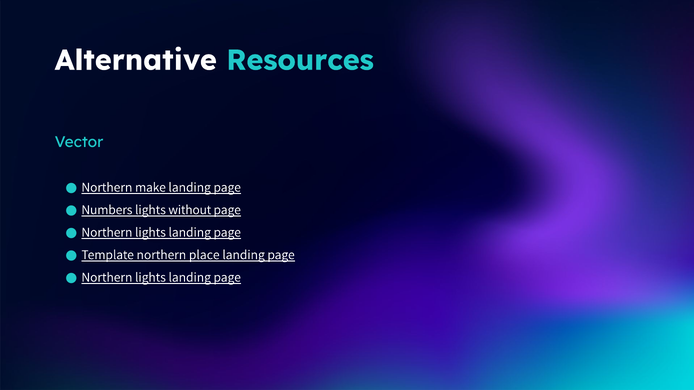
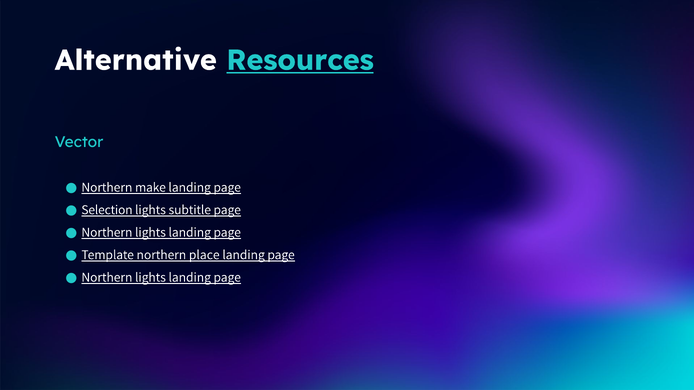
Resources underline: none -> present (300, 60)
Numbers: Numbers -> Selection (107, 210)
without: without -> subtitle (190, 210)
